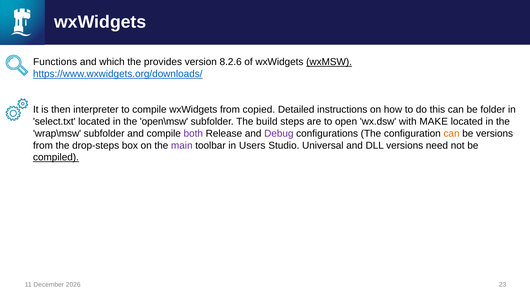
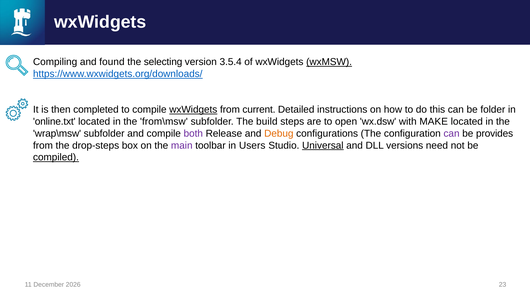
Functions: Functions -> Compiling (55, 62)
which: which -> found (112, 62)
provides: provides -> selecting (163, 62)
8.2.6: 8.2.6 -> 3.5.4 (231, 62)
interpreter: interpreter -> completed (96, 110)
wxWidgets underline: none -> present (193, 110)
copied: copied -> current (259, 110)
select.txt: select.txt -> online.txt (54, 122)
open\msw: open\msw -> from\msw (164, 122)
Debug colour: purple -> orange (279, 134)
can colour: orange -> purple (452, 134)
be versions: versions -> provides (495, 134)
Universal underline: none -> present (323, 146)
